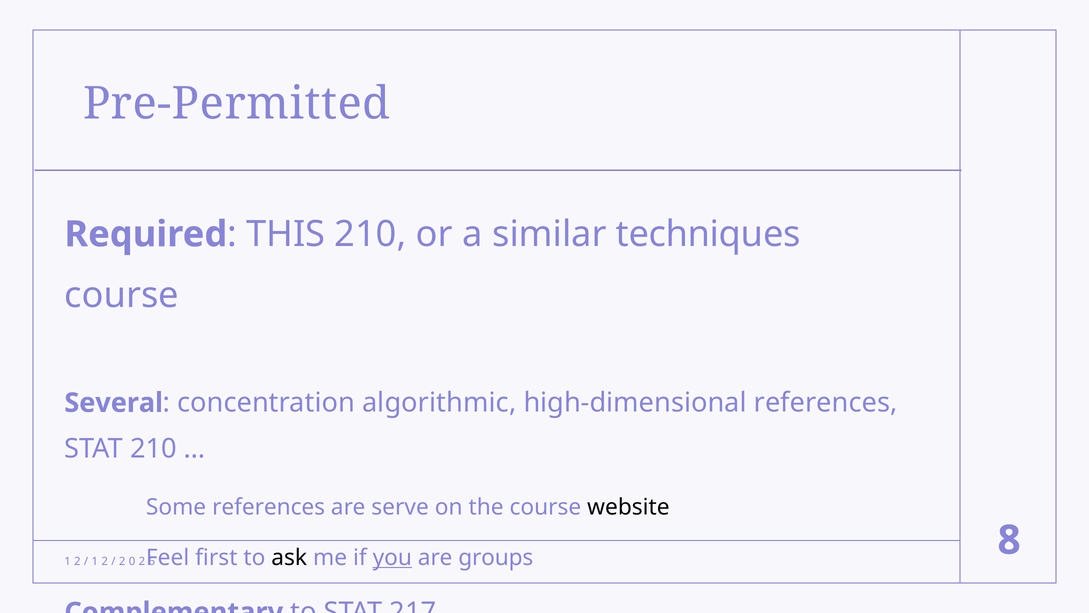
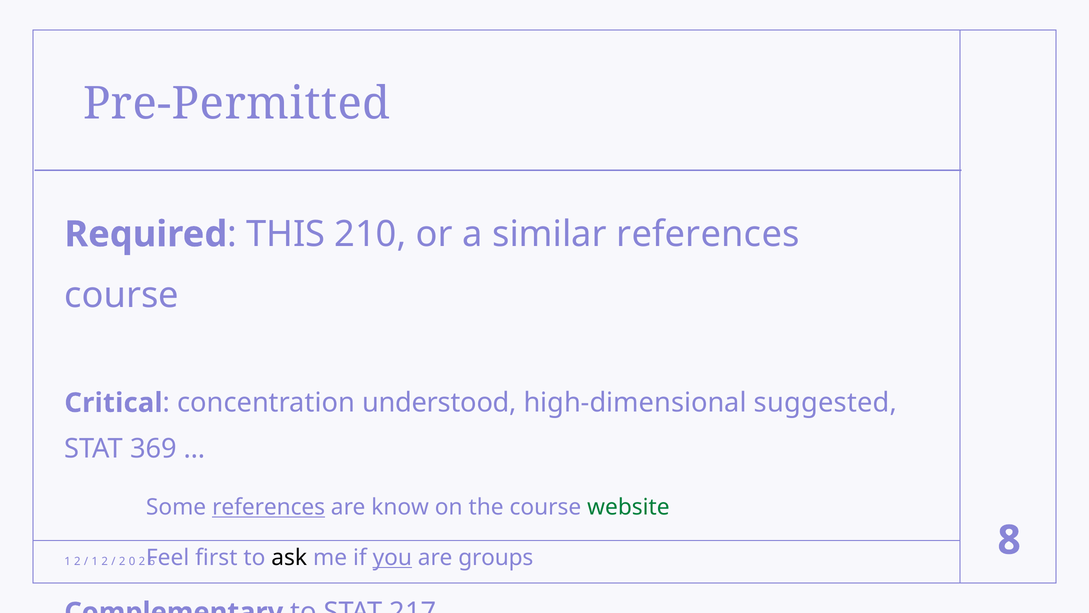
similar techniques: techniques -> references (708, 234)
Several: Several -> Critical (113, 403)
algorithmic: algorithmic -> understood (439, 403)
high-dimensional references: references -> suggested (825, 403)
STAT 210: 210 -> 369 (154, 448)
references underline: none -> present (269, 507)
serve: serve -> know (400, 507)
website colour: black -> green (628, 507)
